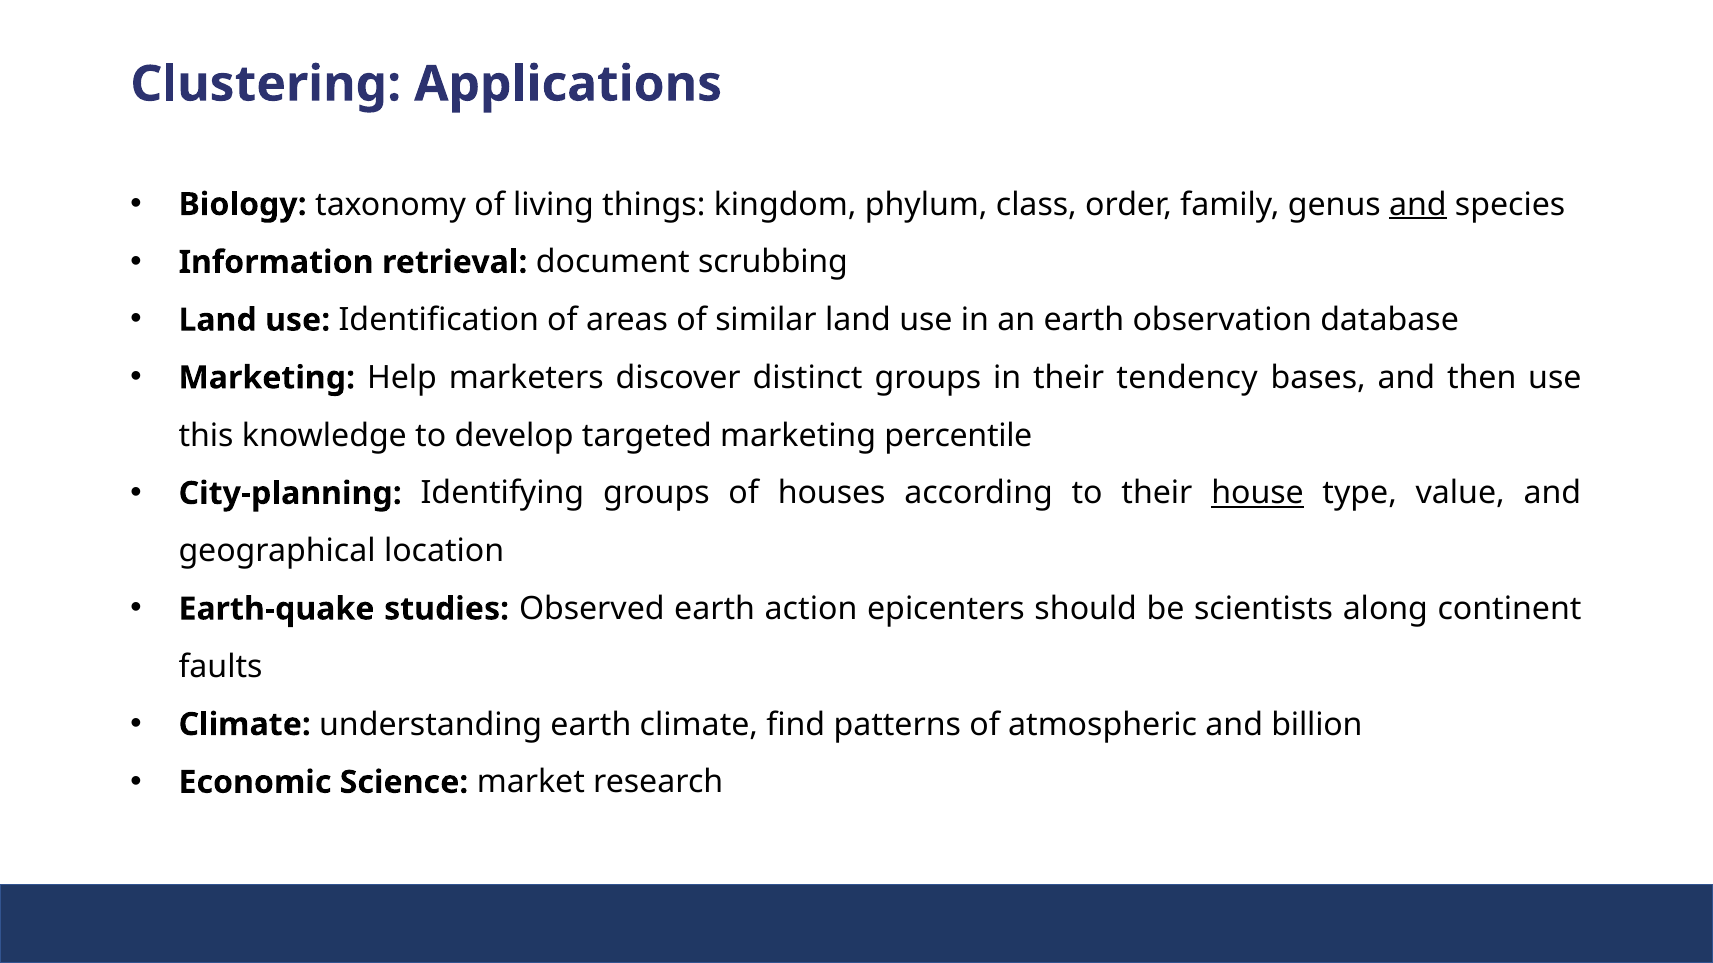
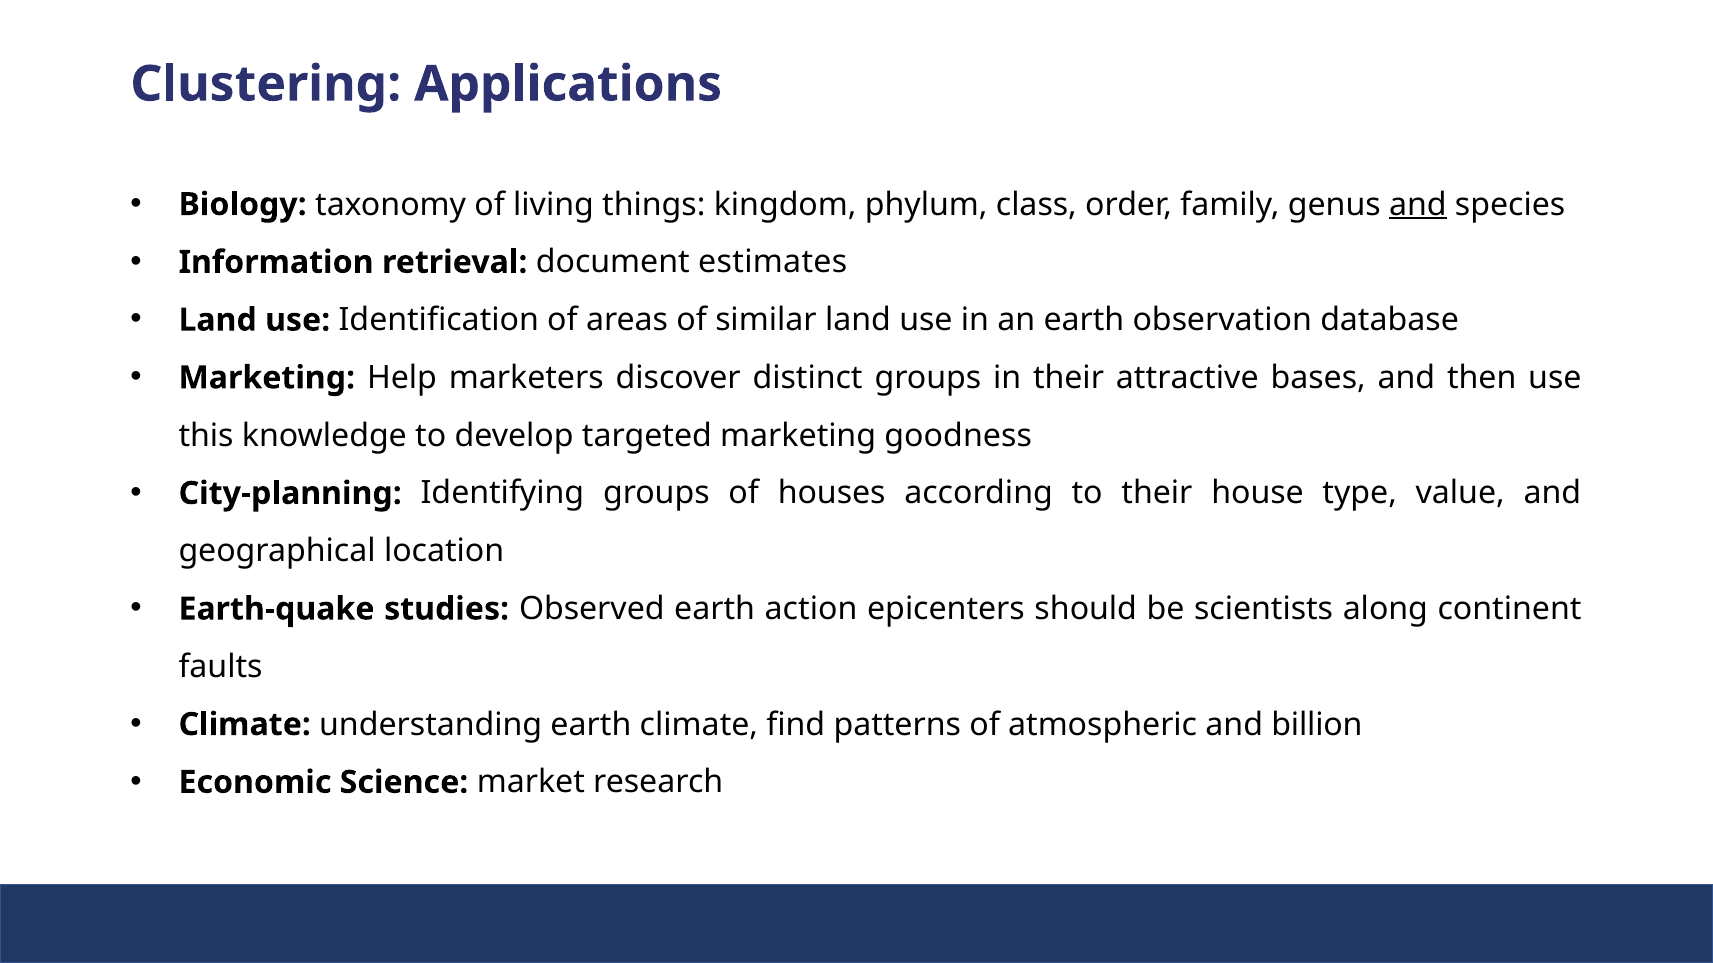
scrubbing: scrubbing -> estimates (773, 262)
tendency: tendency -> attractive (1187, 378)
percentile: percentile -> goodness (958, 436)
house underline: present -> none (1258, 494)
